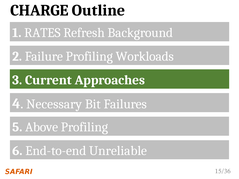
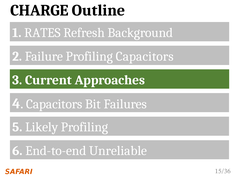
Profiling Workloads: Workloads -> Capacitors (145, 56)
4 Necessary: Necessary -> Capacitors (54, 104)
Above: Above -> Likely (42, 127)
